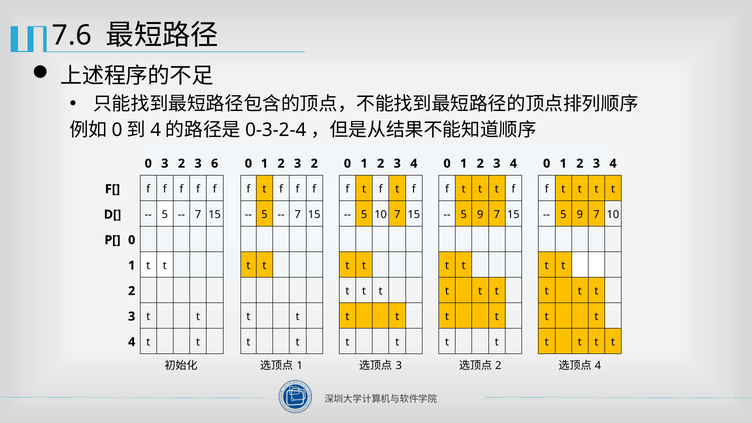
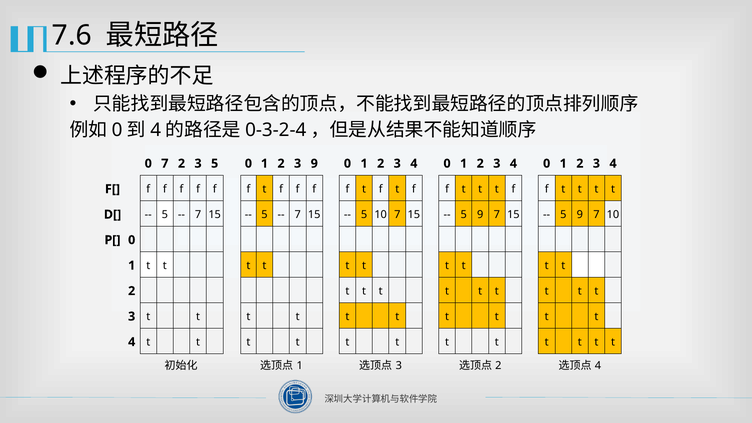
0 3: 3 -> 7 (165, 164)
3 6: 6 -> 5 (215, 164)
2 3 2: 2 -> 9 (314, 164)
